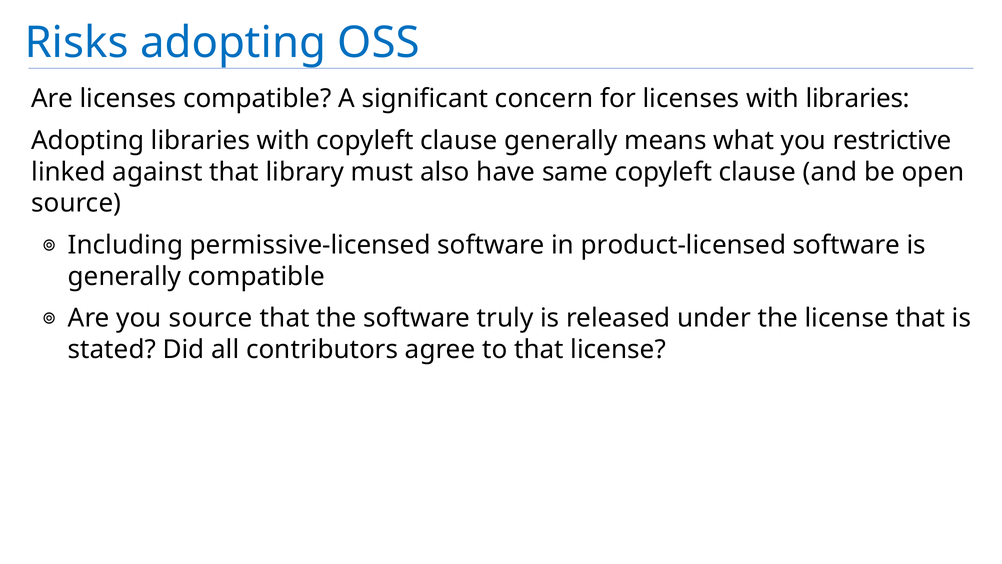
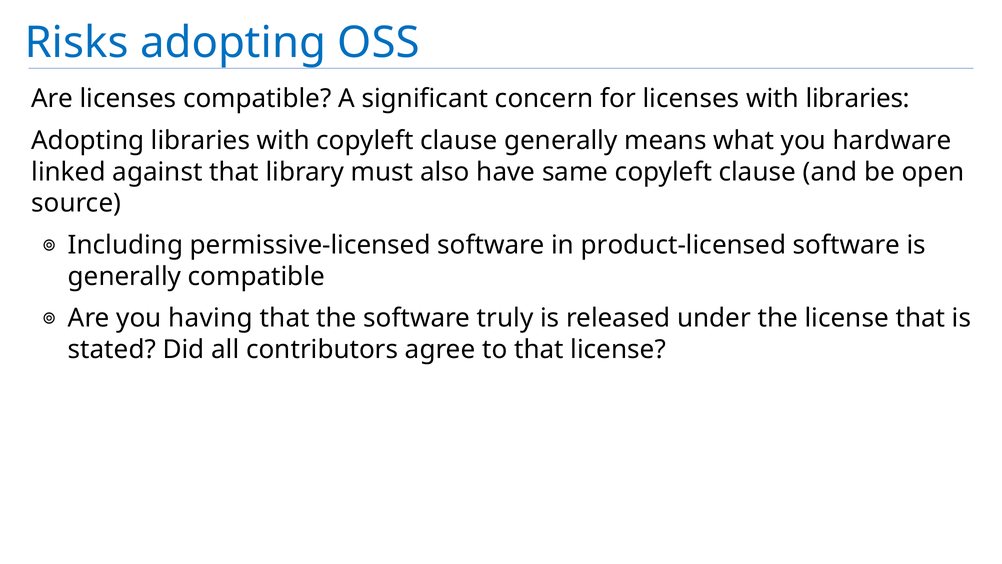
restrictive: restrictive -> hardware (892, 141)
you source: source -> having (211, 318)
